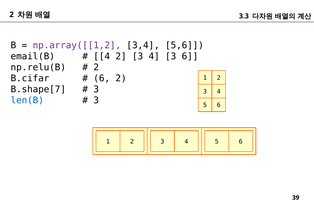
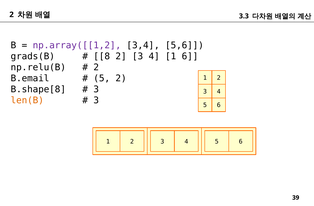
email(B: email(B -> grads(B (33, 56)
4: 4 -> 8 (102, 56)
4 3: 3 -> 1 (171, 56)
B.cifar: B.cifar -> B.email (30, 78)
6: 6 -> 5 (102, 78)
B.shape[7: B.shape[7 -> B.shape[8 (38, 89)
len(B colour: blue -> orange (27, 100)
